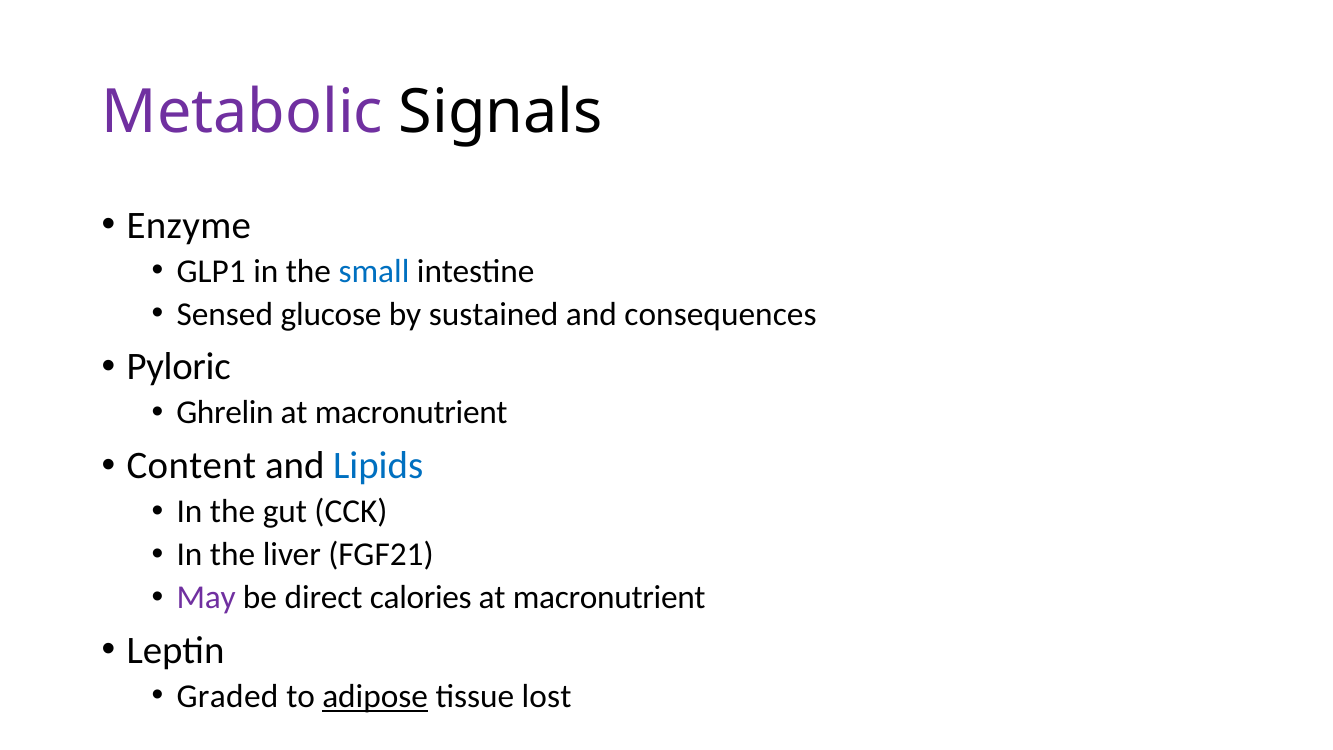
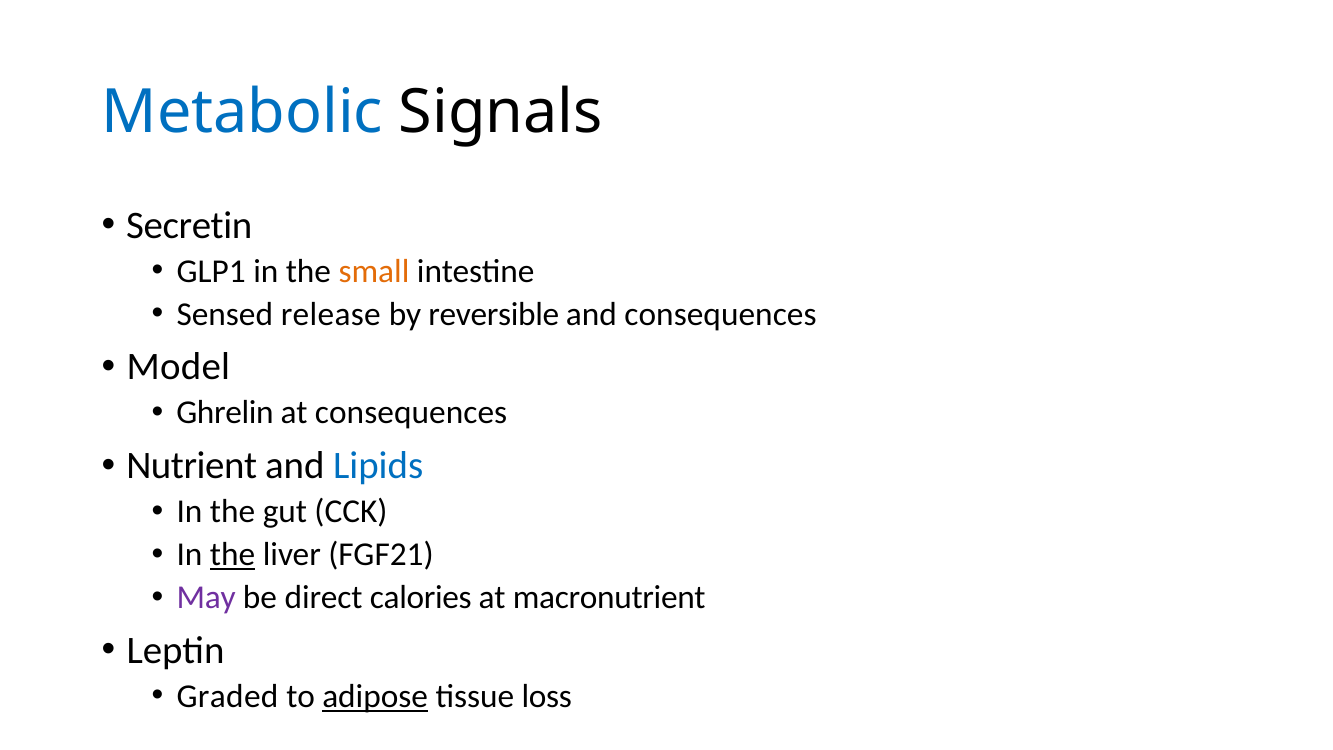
Metabolic colour: purple -> blue (242, 112)
Enzyme: Enzyme -> Secretin (189, 225)
small colour: blue -> orange (374, 271)
glucose: glucose -> release (331, 314)
sustained: sustained -> reversible (494, 314)
Pyloric: Pyloric -> Model (178, 367)
macronutrient: macronutrient -> consequences (411, 413)
Content: Content -> Nutrient (192, 466)
the underline: none -> present (233, 554)
lost: lost -> loss (547, 696)
